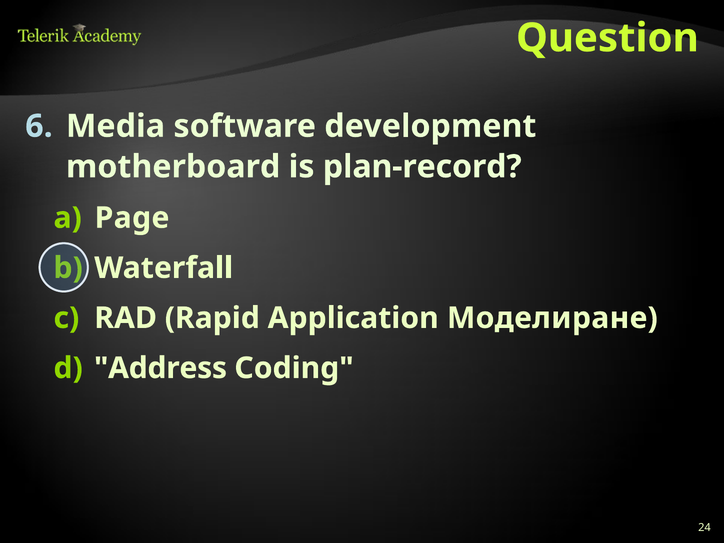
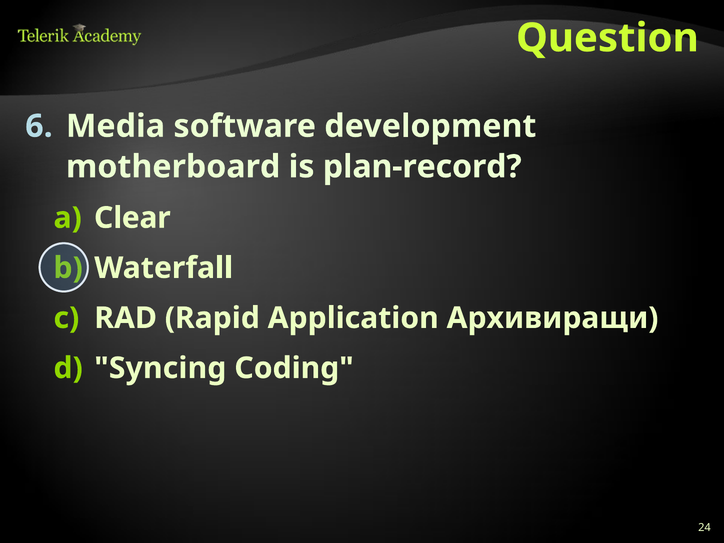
Page: Page -> Clear (132, 218)
Моделиране: Моделиране -> Архивиращи (553, 318)
Address: Address -> Syncing (160, 368)
